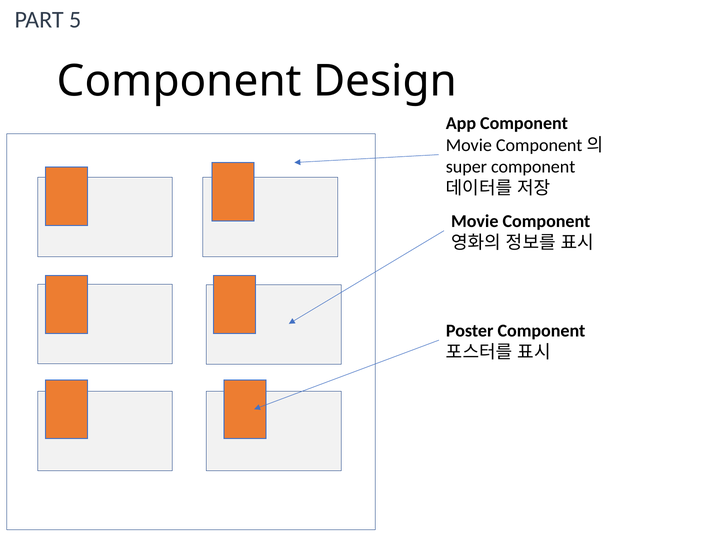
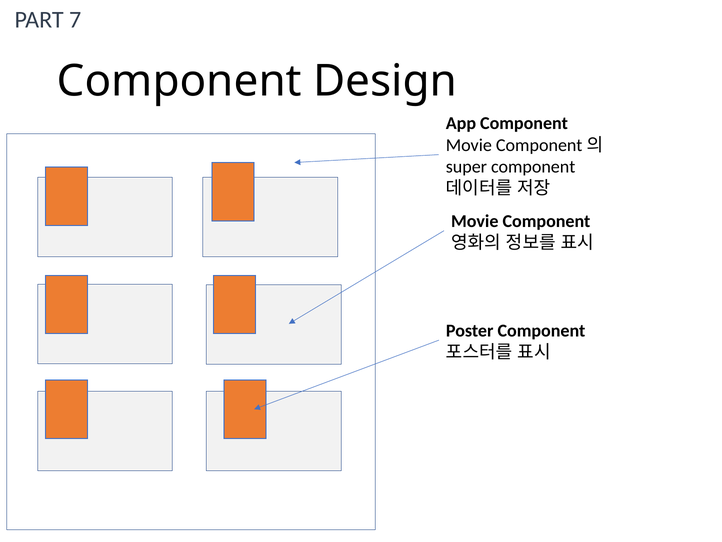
5: 5 -> 7 (75, 20)
